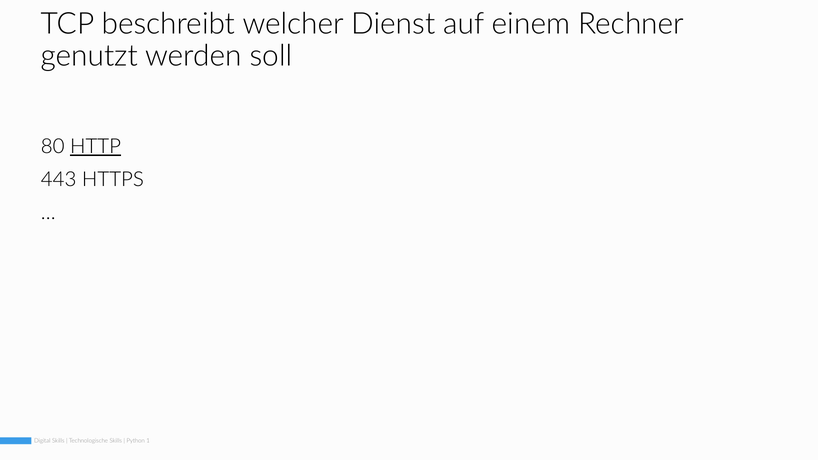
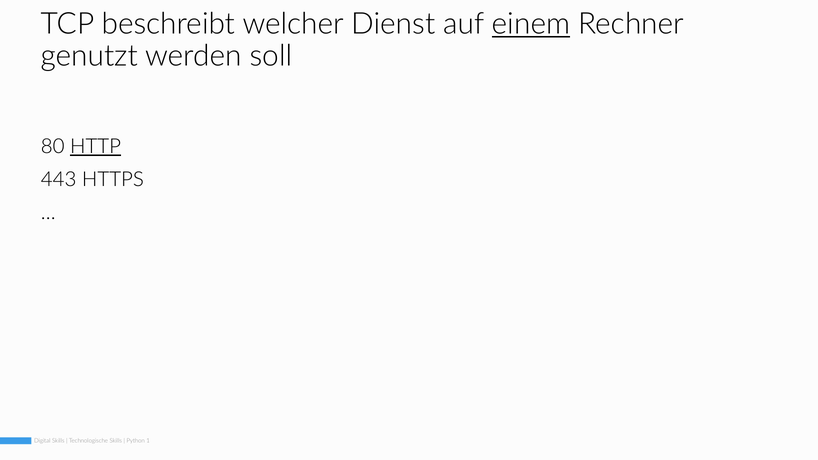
einem underline: none -> present (531, 24)
